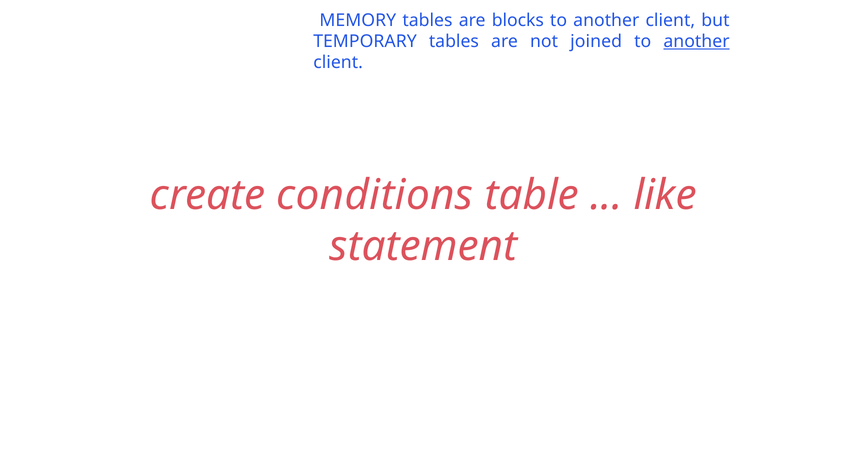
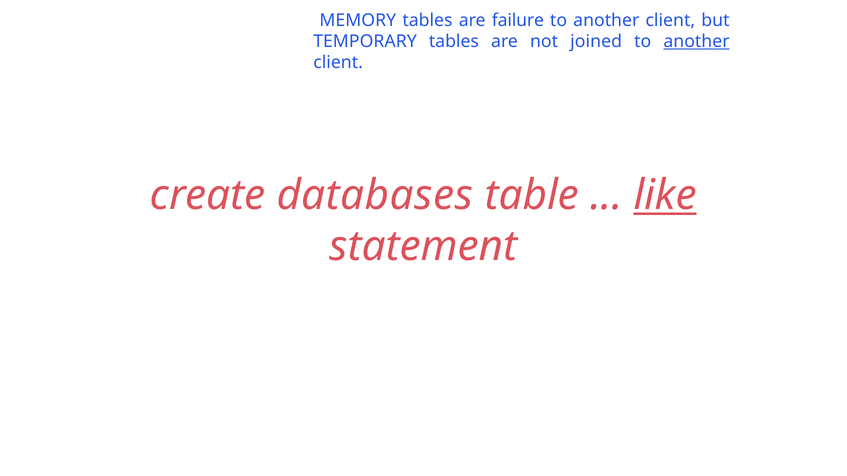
blocks: blocks -> failure (518, 20)
conditions: conditions -> databases (375, 196)
like underline: none -> present (665, 196)
